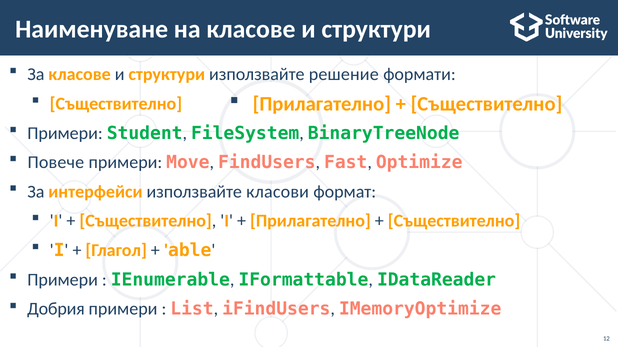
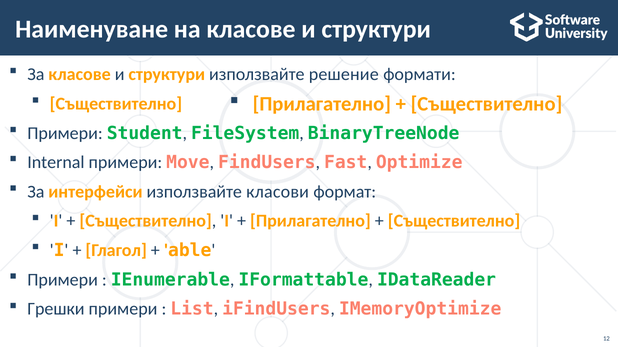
Повече: Повече -> Internal (56, 163)
Добрия: Добрия -> Грешки (56, 310)
